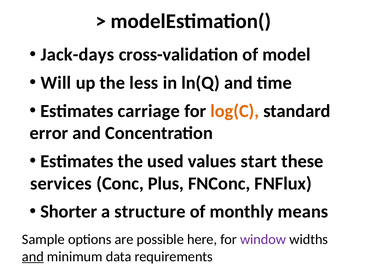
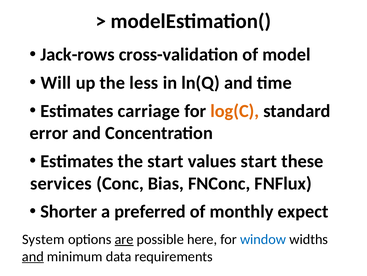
Jack-days: Jack-days -> Jack-rows (77, 55)
the used: used -> start (165, 161)
Plus: Plus -> Bias (166, 183)
structure: structure -> preferred (150, 211)
means: means -> expect (303, 211)
Sample: Sample -> System (43, 239)
are underline: none -> present (124, 239)
window colour: purple -> blue (263, 239)
